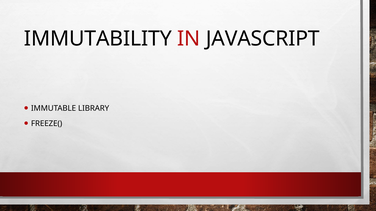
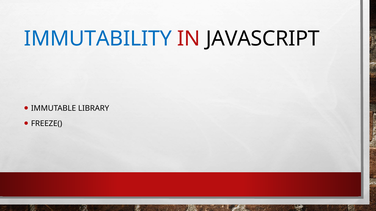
IMMUTABILITY colour: black -> blue (98, 39)
